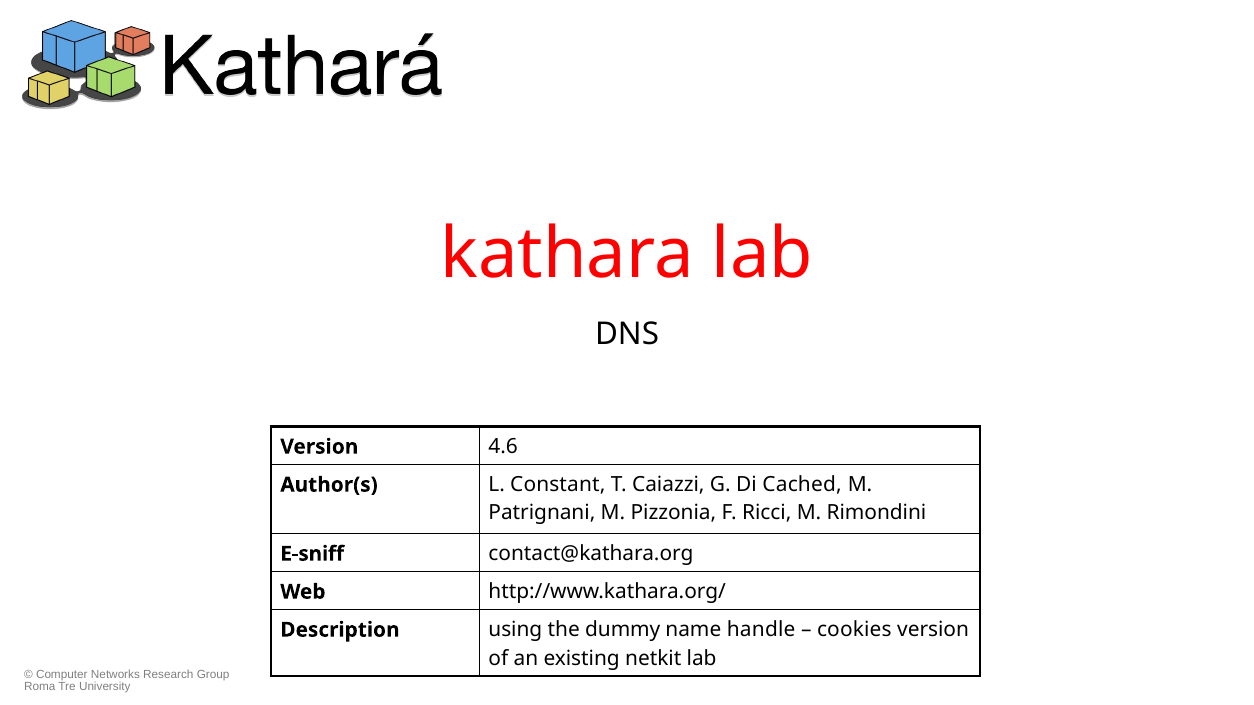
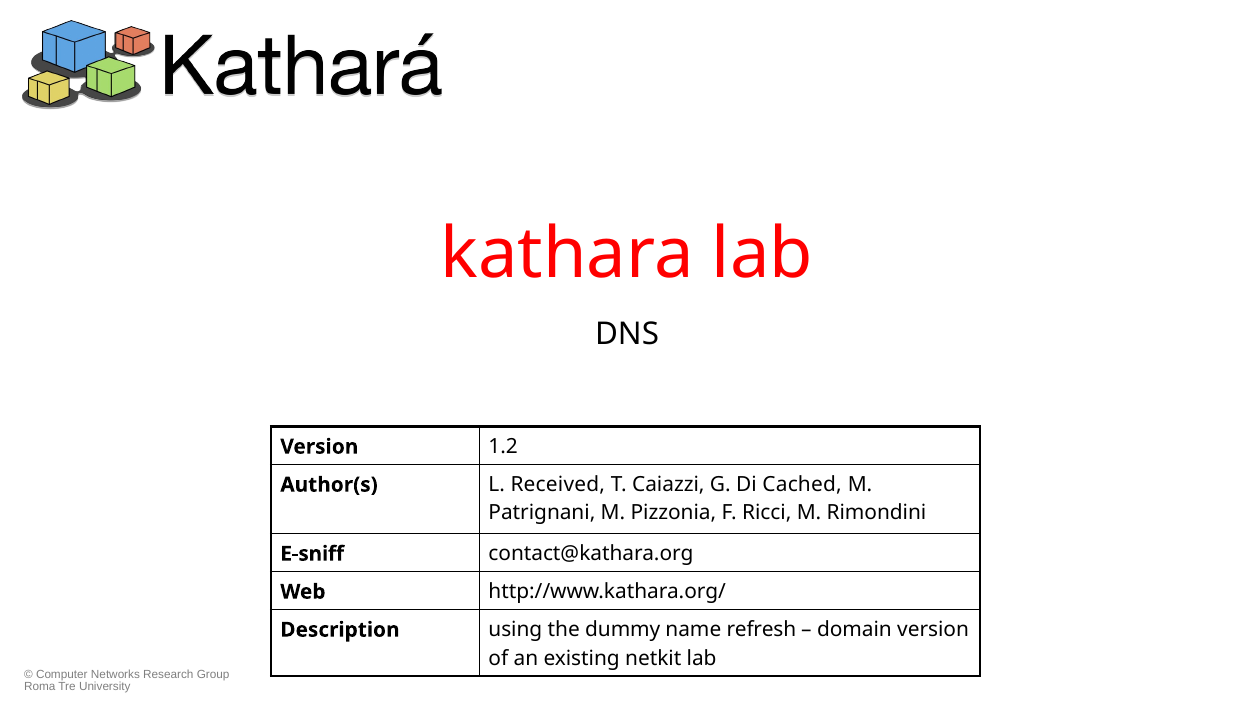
4.6: 4.6 -> 1.2 (503, 447)
Constant: Constant -> Received (558, 485)
handle: handle -> refresh (761, 630)
cookies: cookies -> domain (854, 630)
